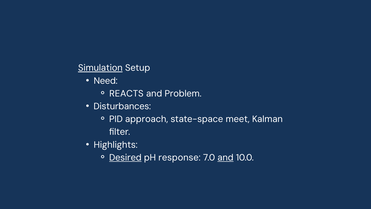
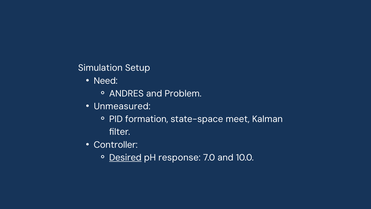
Simulation underline: present -> none (100, 68)
REACTS: REACTS -> ANDRES (126, 93)
Disturbances: Disturbances -> Unmeasured (122, 106)
approach: approach -> formation (147, 119)
Highlights: Highlights -> Controller (116, 145)
and underline: present -> none (225, 157)
